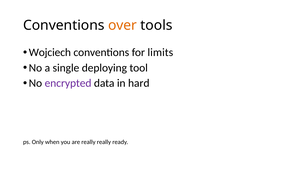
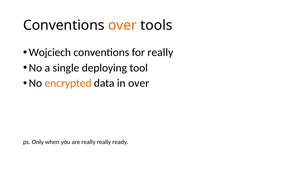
for limits: limits -> really (160, 53)
encrypted colour: purple -> orange (68, 83)
in hard: hard -> over (139, 83)
